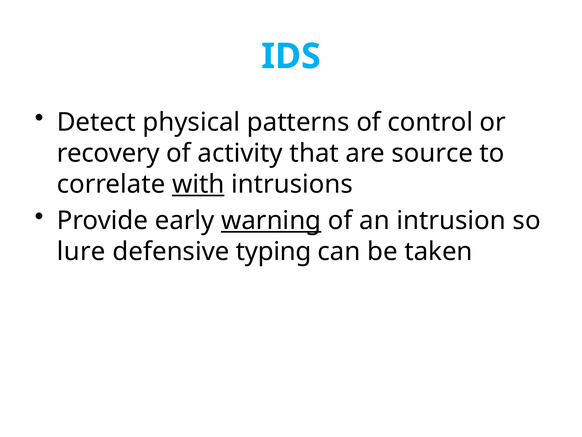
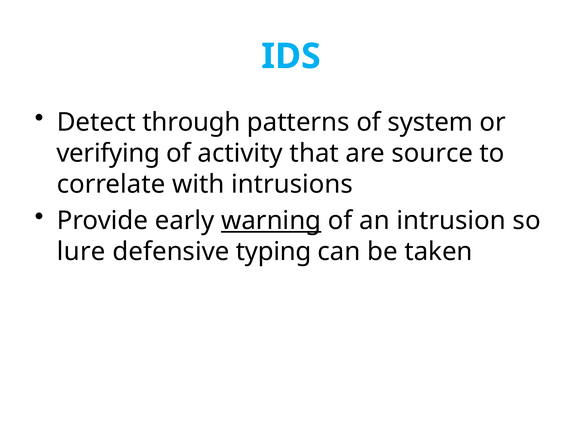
physical: physical -> through (192, 122)
control: control -> system (430, 122)
recovery: recovery -> verifying (108, 153)
with underline: present -> none (198, 184)
